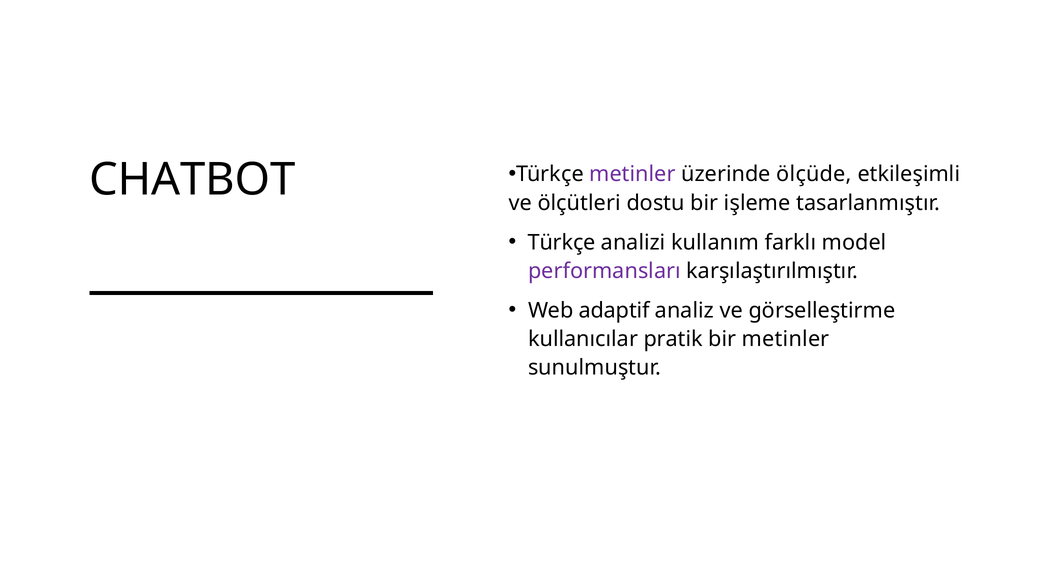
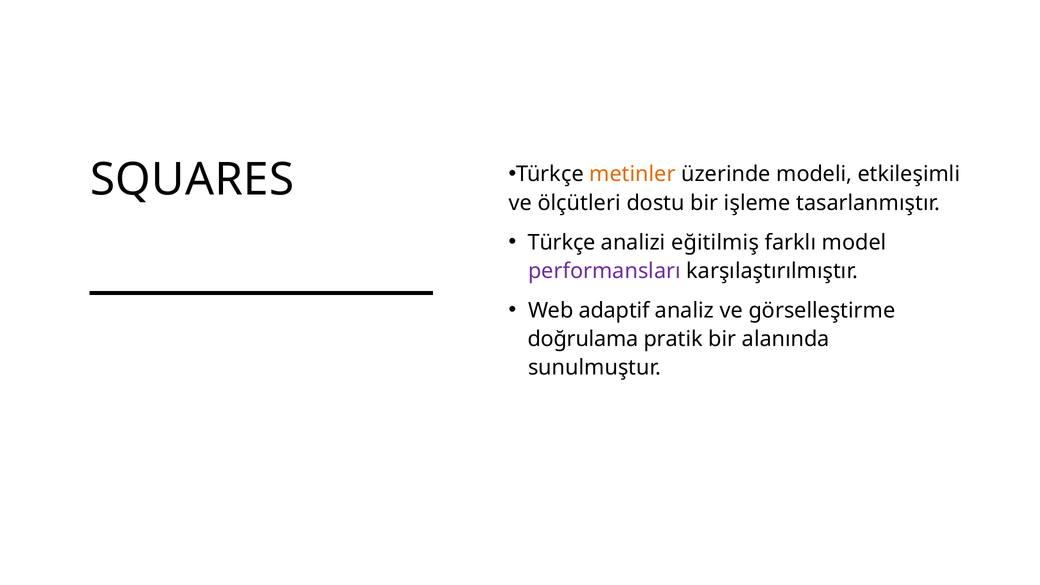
CHATBOT: CHATBOT -> SQUARES (192, 180)
metinler colour: purple -> orange (632, 174)
ölçüde: ölçüde -> modeli (814, 174)
kullanım: kullanım -> eğitilmiş (715, 242)
kullanıcılar: kullanıcılar -> doğrulama (583, 339)
bir metinler: metinler -> alanında (786, 339)
